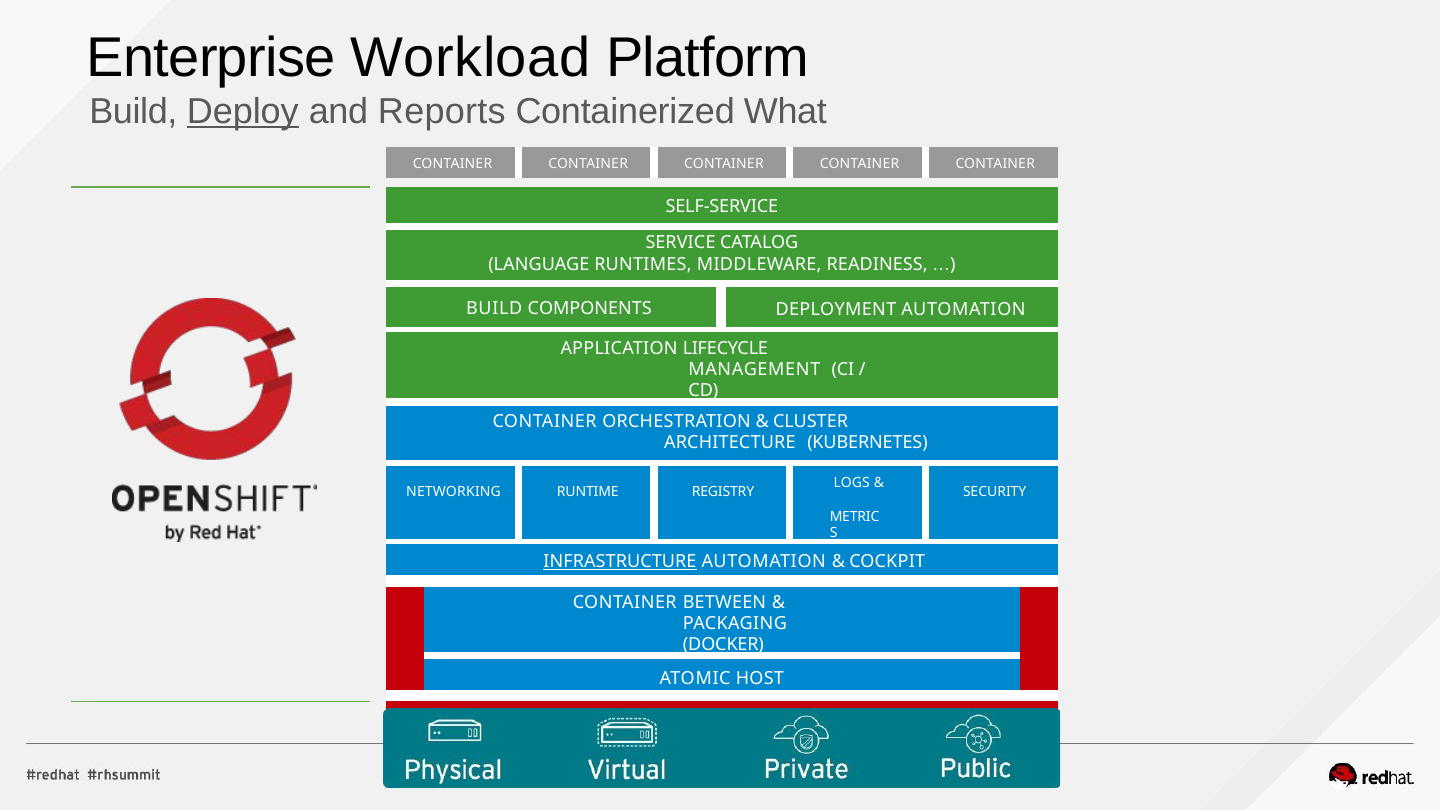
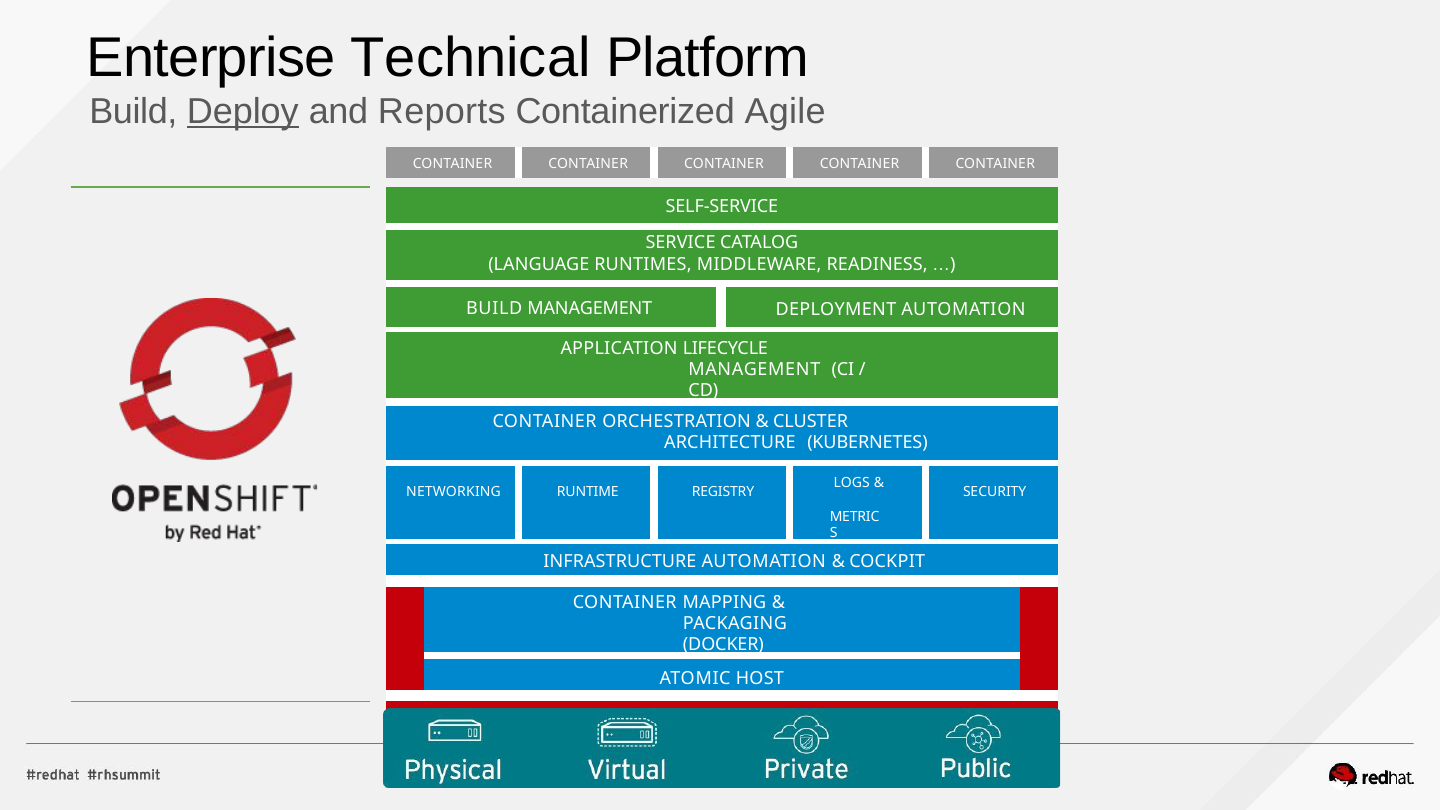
Workload: Workload -> Technical (471, 58)
What: What -> Agile (785, 112)
BUILD COMPONENTS: COMPONENTS -> MANAGEMENT (590, 309)
INFRASTRUCTURE underline: present -> none (620, 561)
BETWEEN: BETWEEN -> MAPPING (724, 602)
